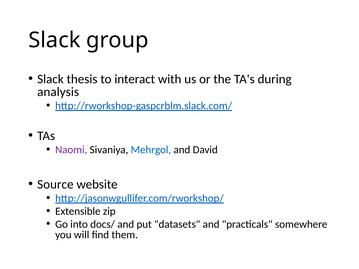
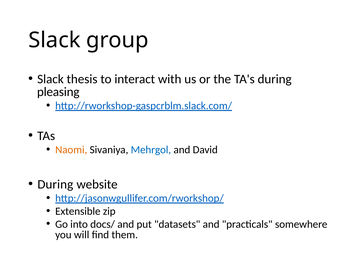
analysis: analysis -> pleasing (58, 92)
Naomi colour: purple -> orange (71, 150)
Source: Source -> During (55, 184)
